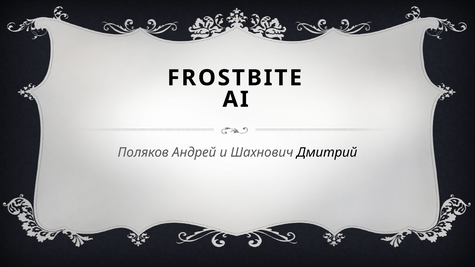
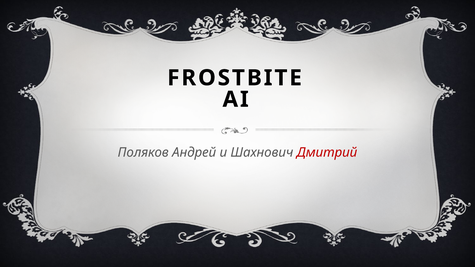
Дмитрий colour: black -> red (327, 153)
